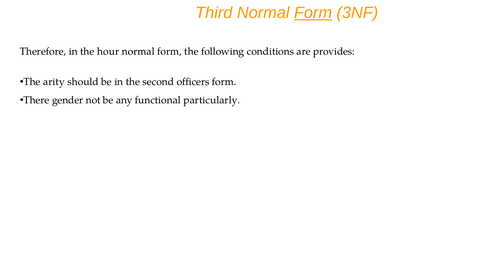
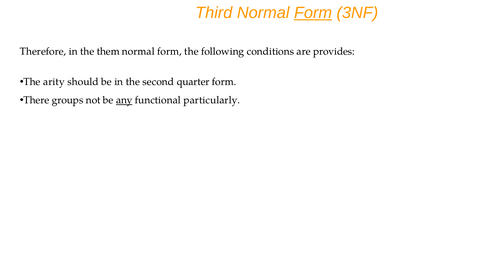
hour: hour -> them (108, 51)
officers: officers -> quarter (193, 82)
gender: gender -> groups (68, 100)
any underline: none -> present (124, 100)
